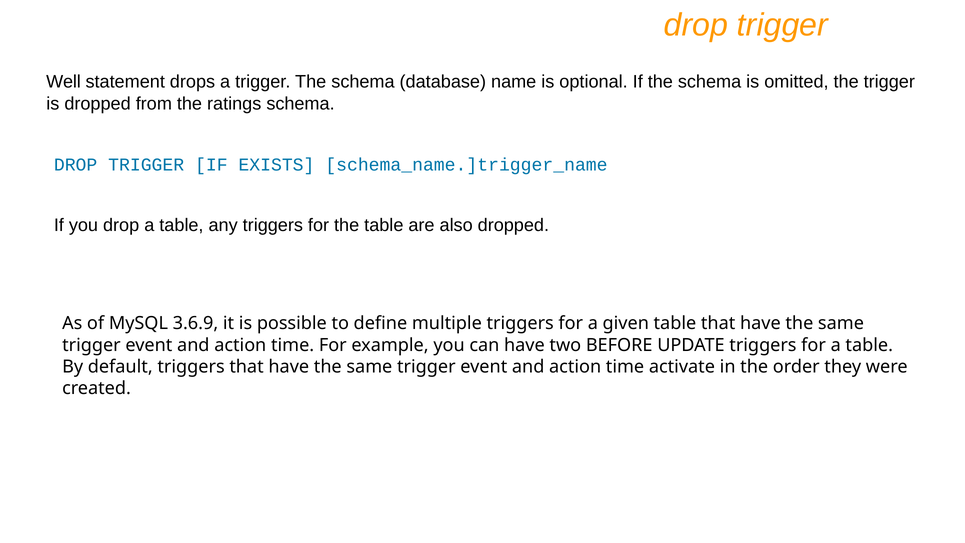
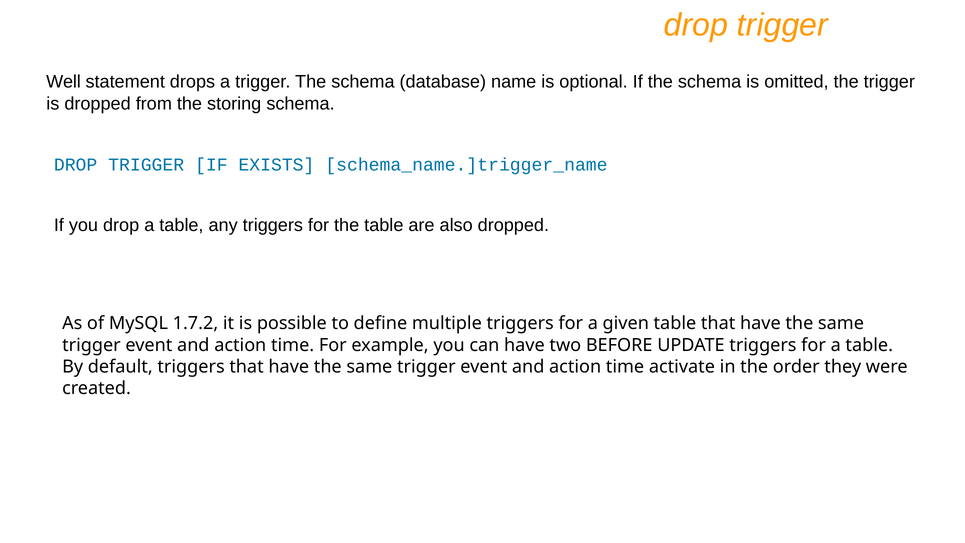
ratings: ratings -> storing (234, 104)
3.6.9: 3.6.9 -> 1.7.2 (195, 323)
